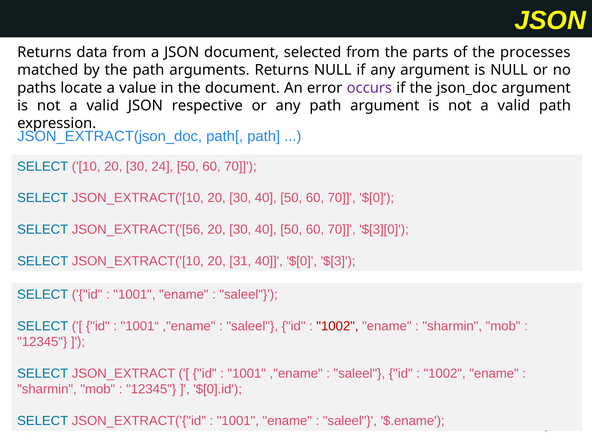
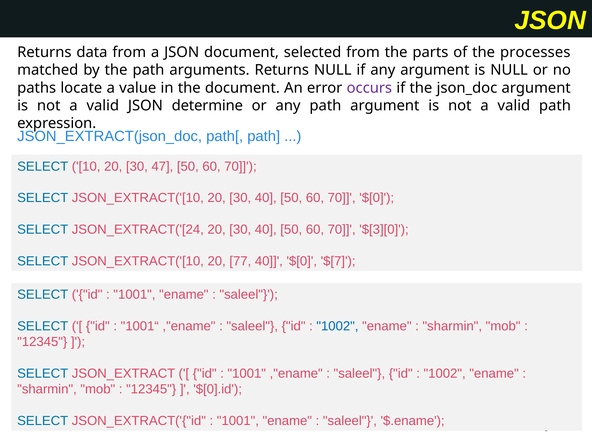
respective: respective -> determine (207, 106)
24: 24 -> 47 (162, 166)
JSON_EXTRACT('[56: JSON_EXTRACT('[56 -> JSON_EXTRACT('[24 (138, 229)
31: 31 -> 77 (240, 261)
$[3: $[3 -> $[7 (338, 261)
1002 colour: red -> blue (337, 326)
